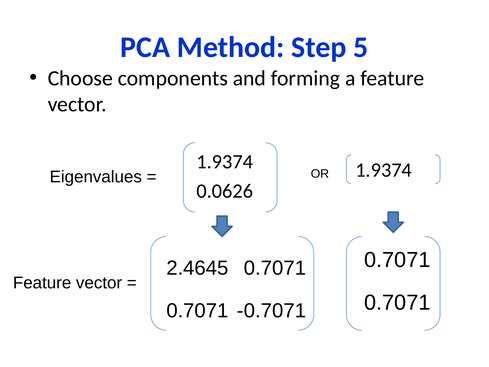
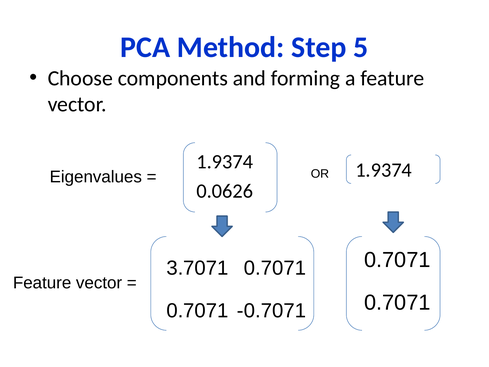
2.4645: 2.4645 -> 3.7071 (197, 268)
